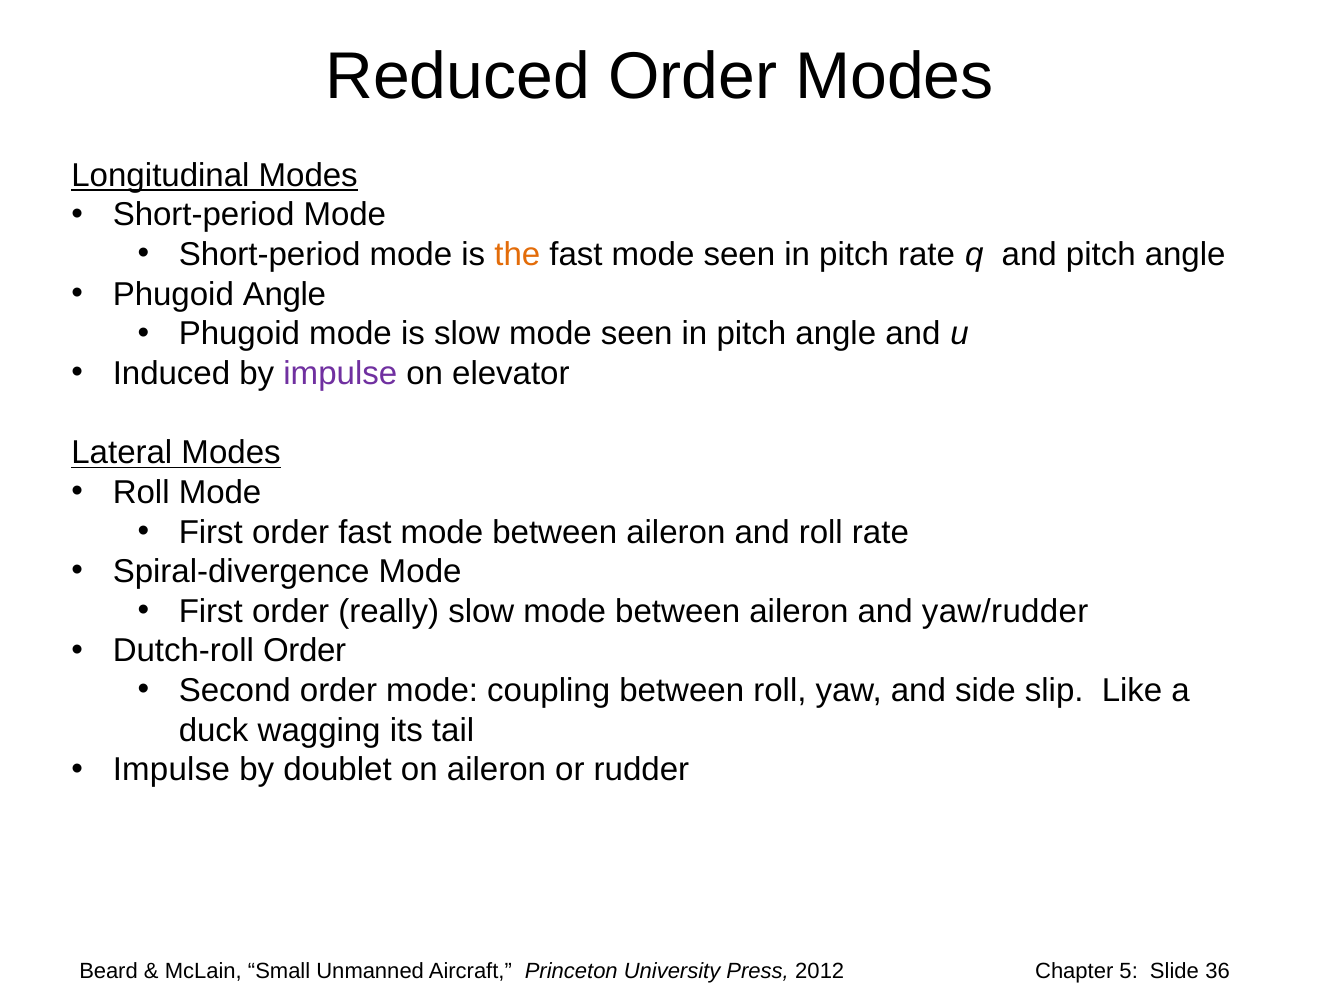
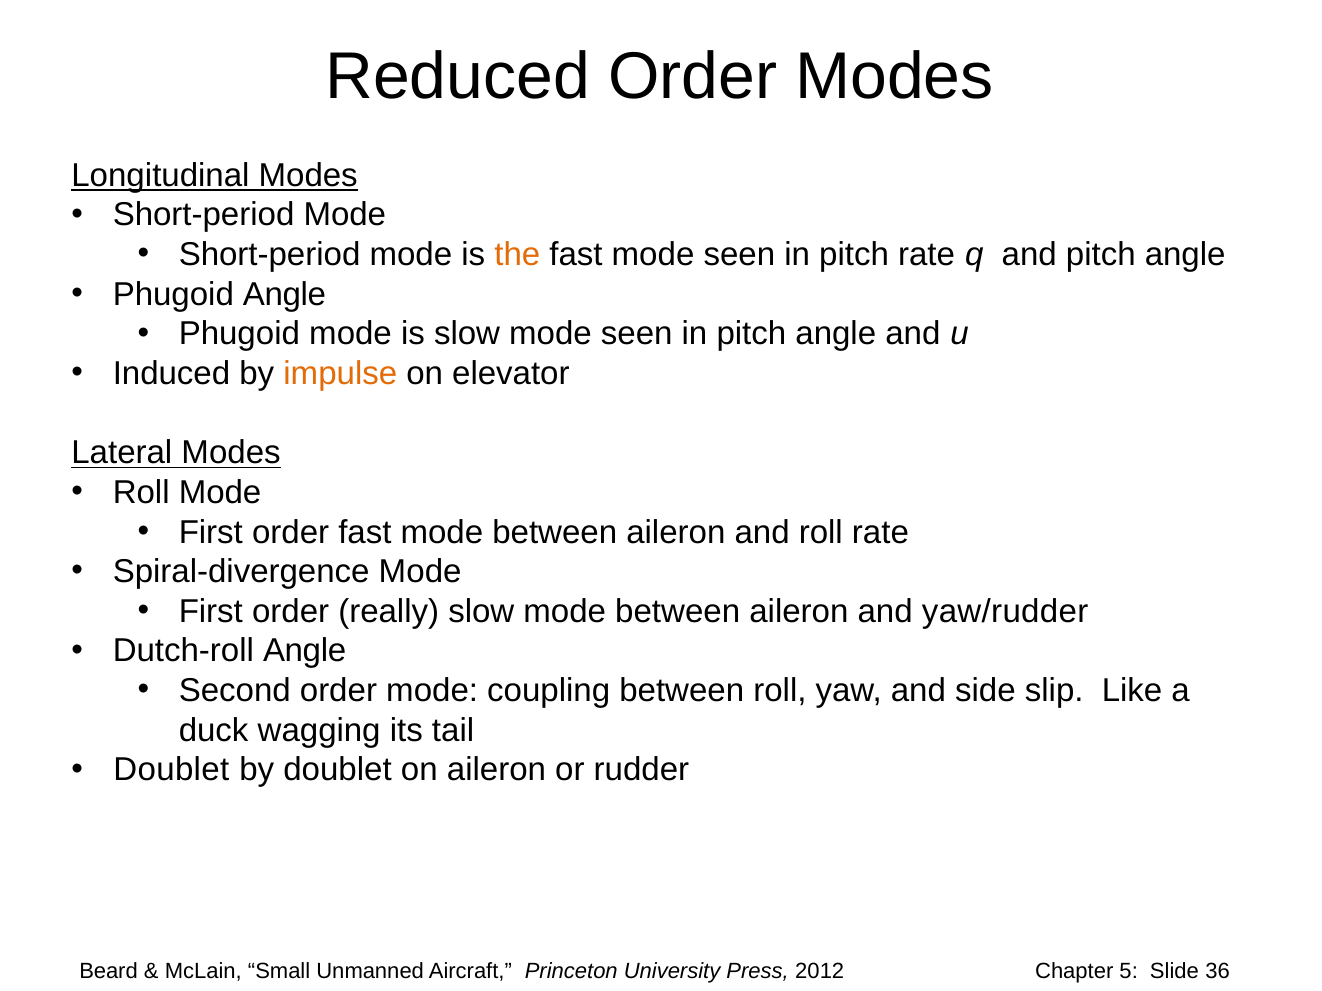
impulse colour: purple -> orange (340, 374)
Dutch-roll Order: Order -> Angle (305, 651)
Impulse: Impulse -> Doublet (171, 770)
